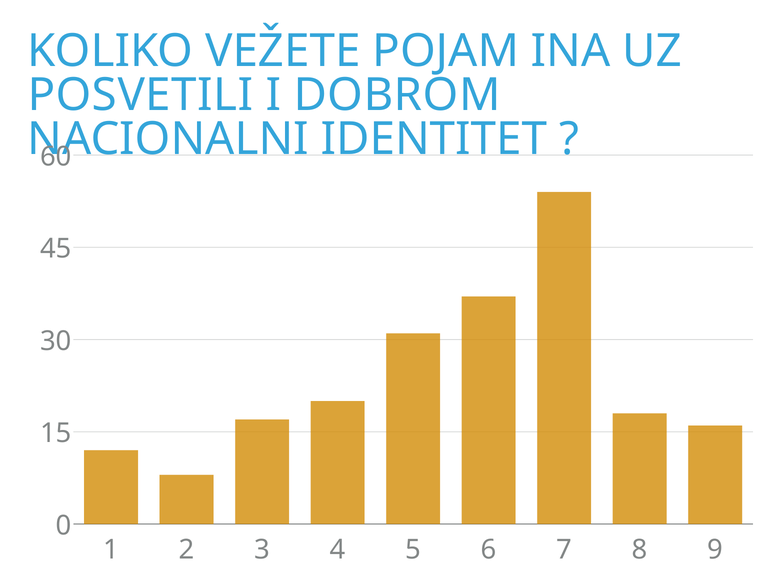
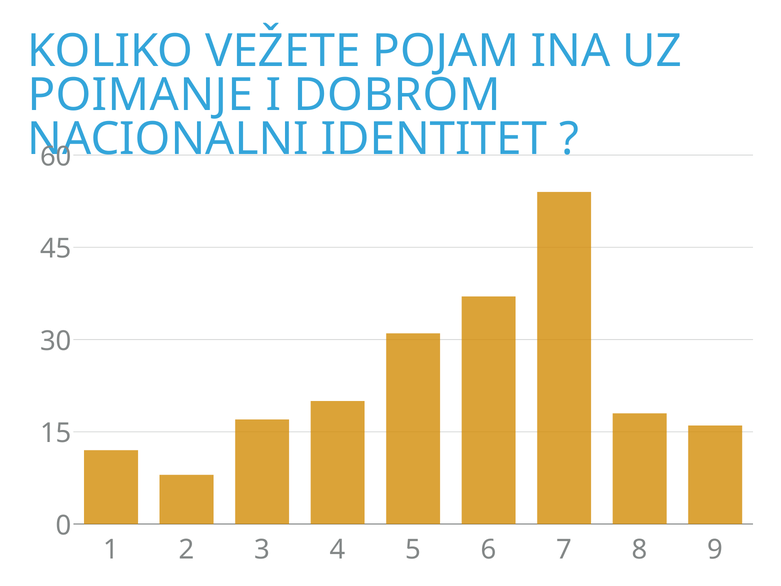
POSVETILI: POSVETILI -> POIMANJE (140, 95)
